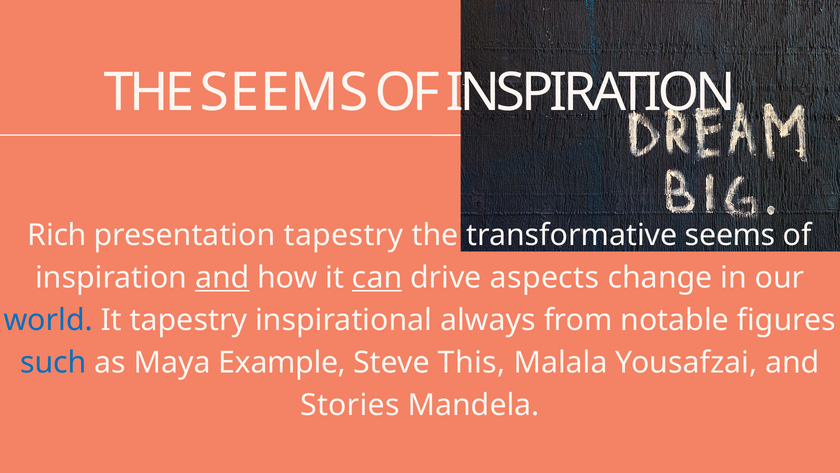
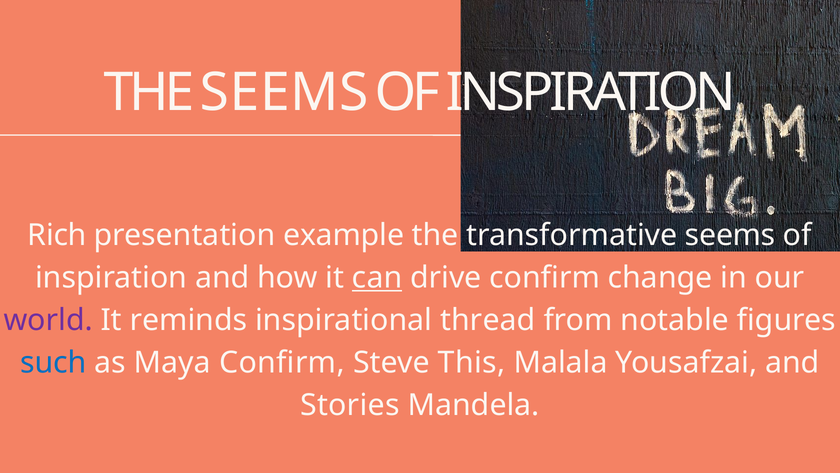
presentation tapestry: tapestry -> example (344, 235)
and underline: present -> none (222, 277)
drive aspects: aspects -> confirm (545, 277)
world colour: blue -> purple (48, 320)
It tapestry: tapestry -> reminds (188, 320)
always: always -> thread (488, 320)
Maya Example: Example -> Confirm (282, 362)
